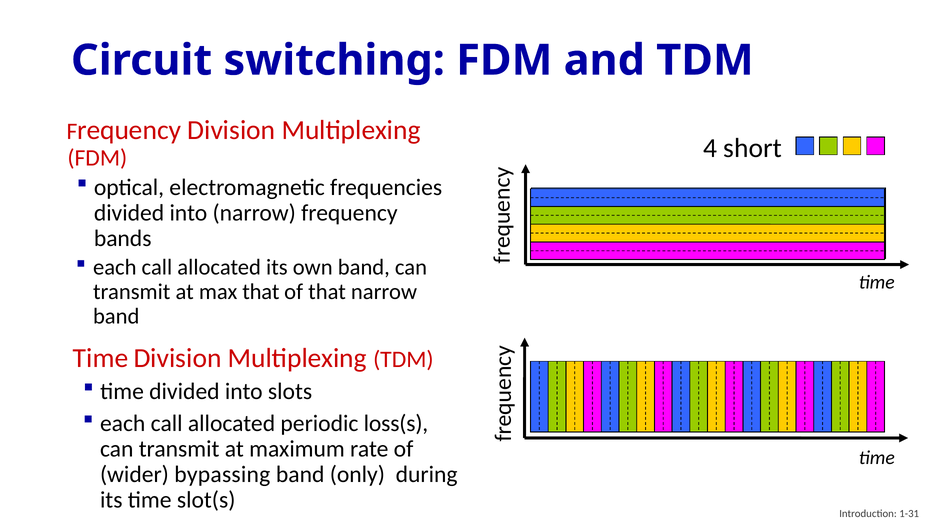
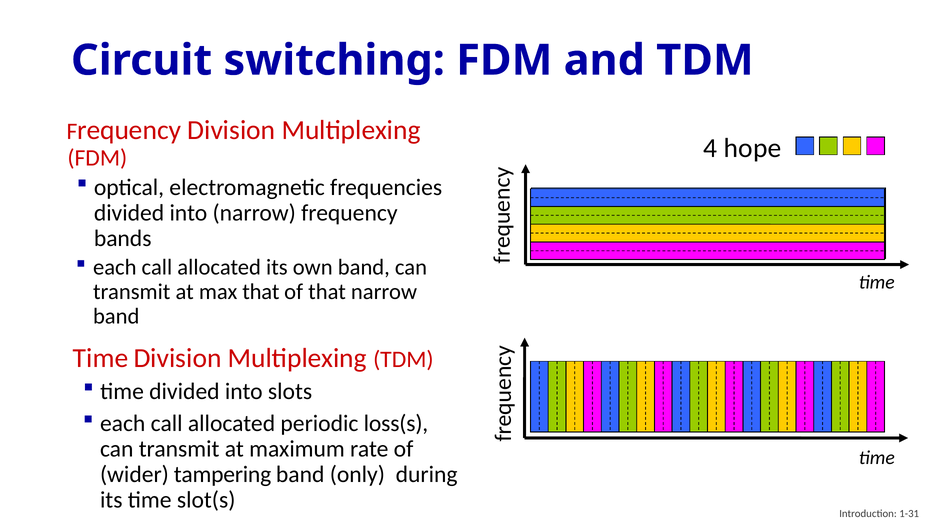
short: short -> hope (753, 148)
bypassing: bypassing -> tampering (223, 475)
